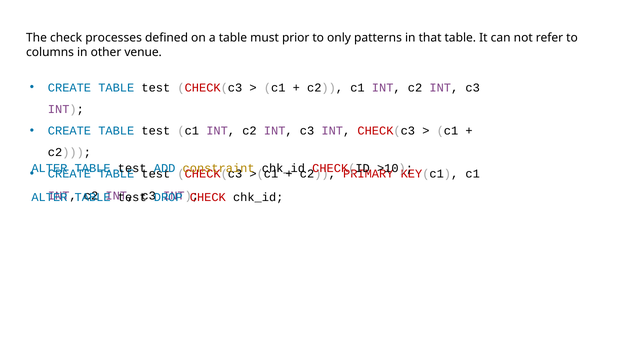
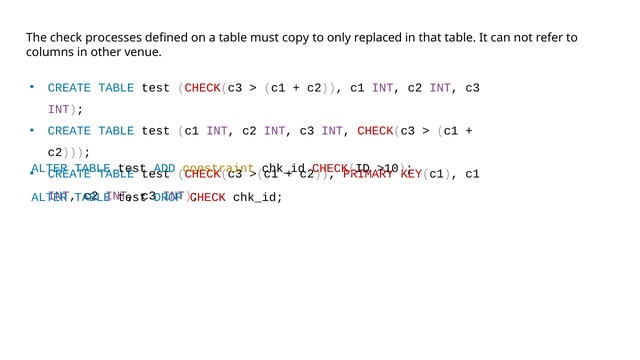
prior: prior -> copy (296, 38)
patterns: patterns -> replaced (378, 38)
